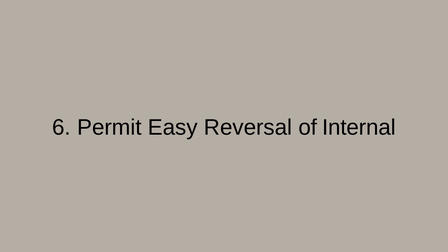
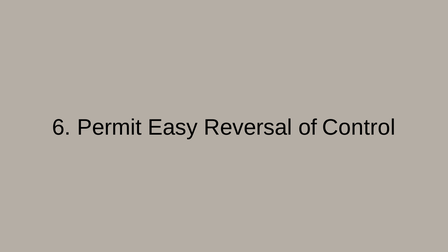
Internal: Internal -> Control (359, 128)
